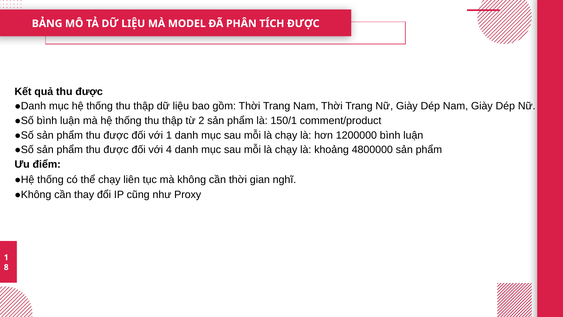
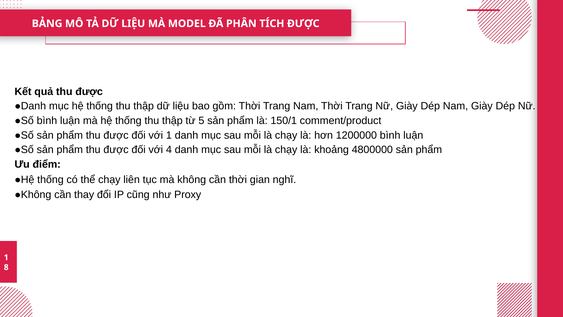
2: 2 -> 5 (201, 121)
